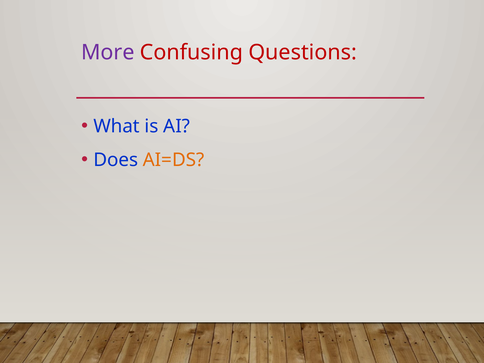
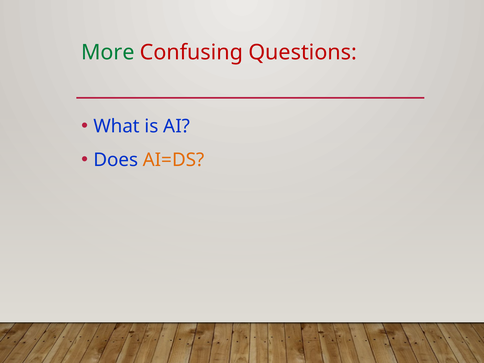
More colour: purple -> green (108, 52)
